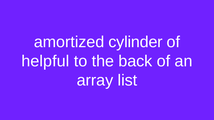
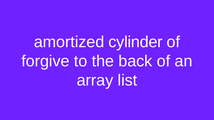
helpful: helpful -> forgive (45, 61)
